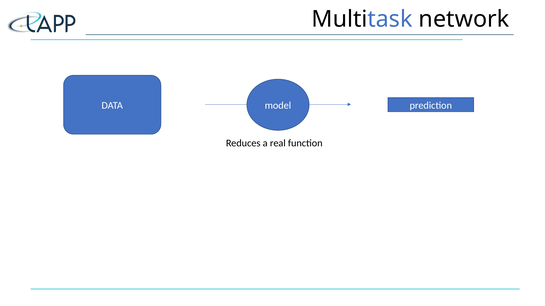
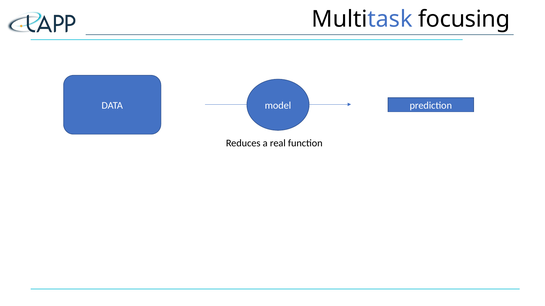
network: network -> focusing (464, 19)
